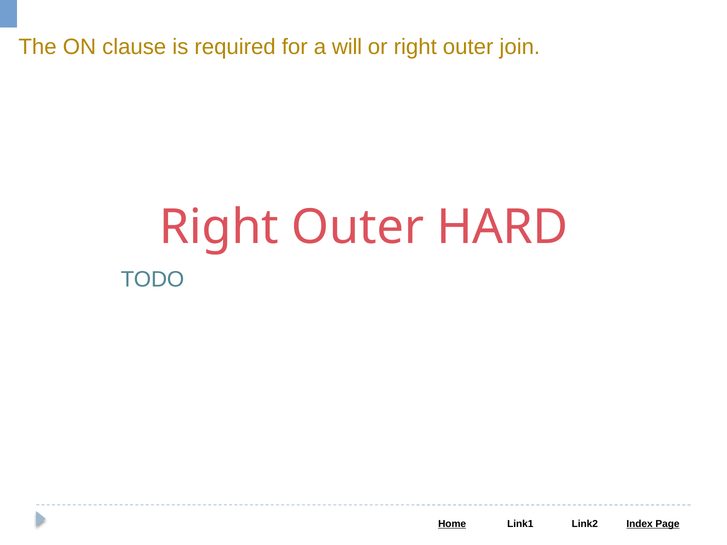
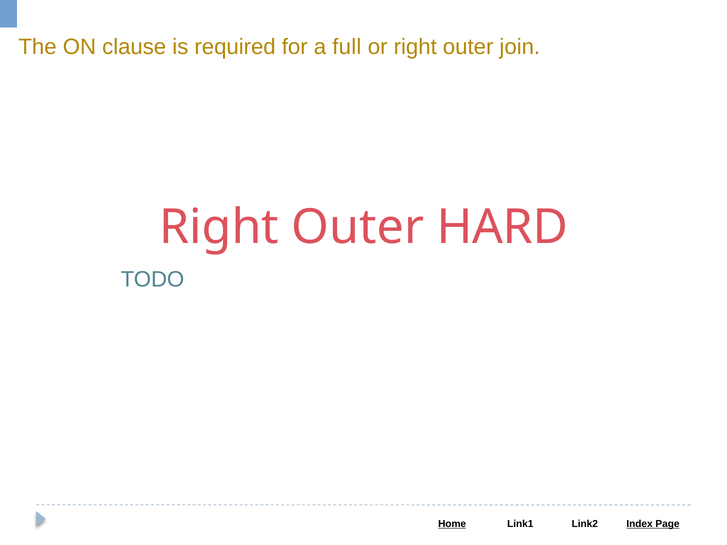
will: will -> full (347, 47)
